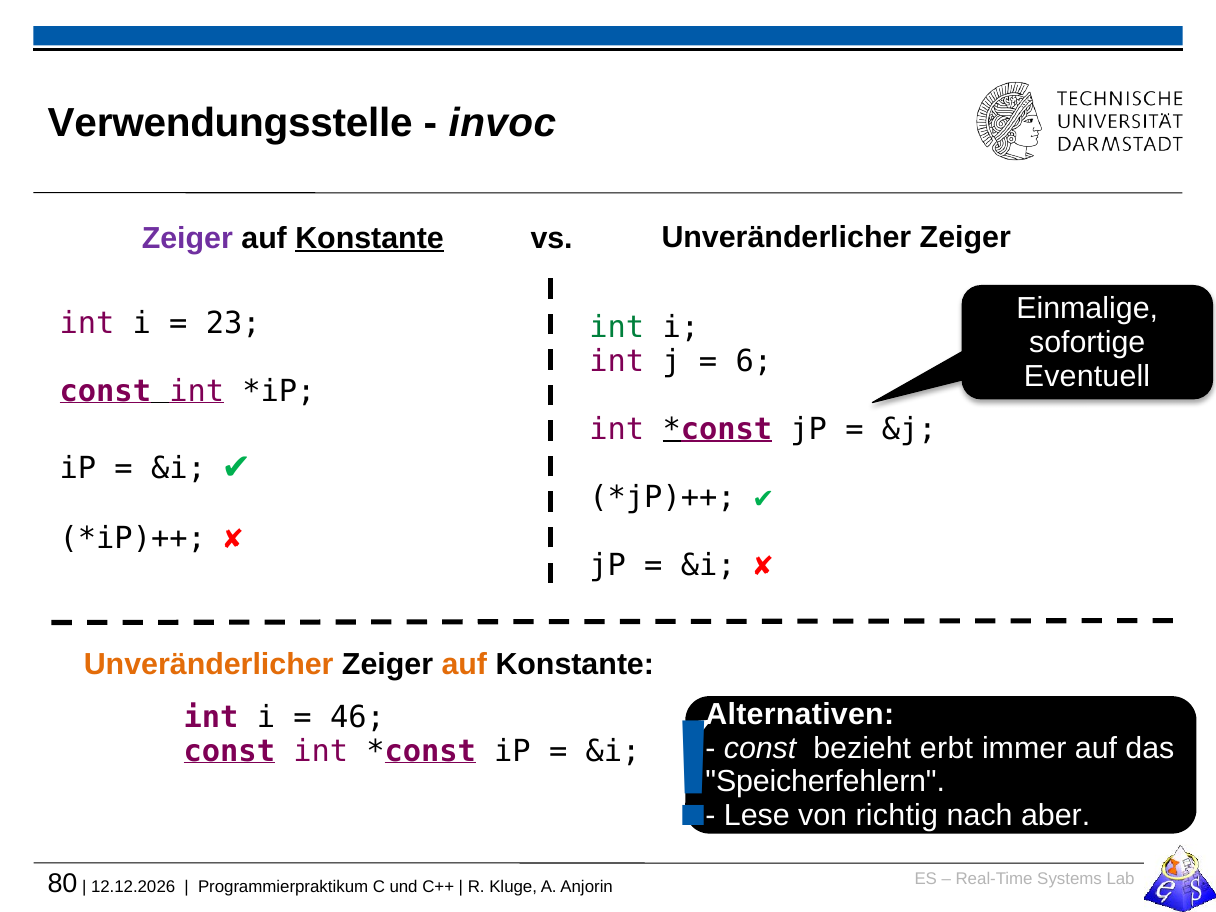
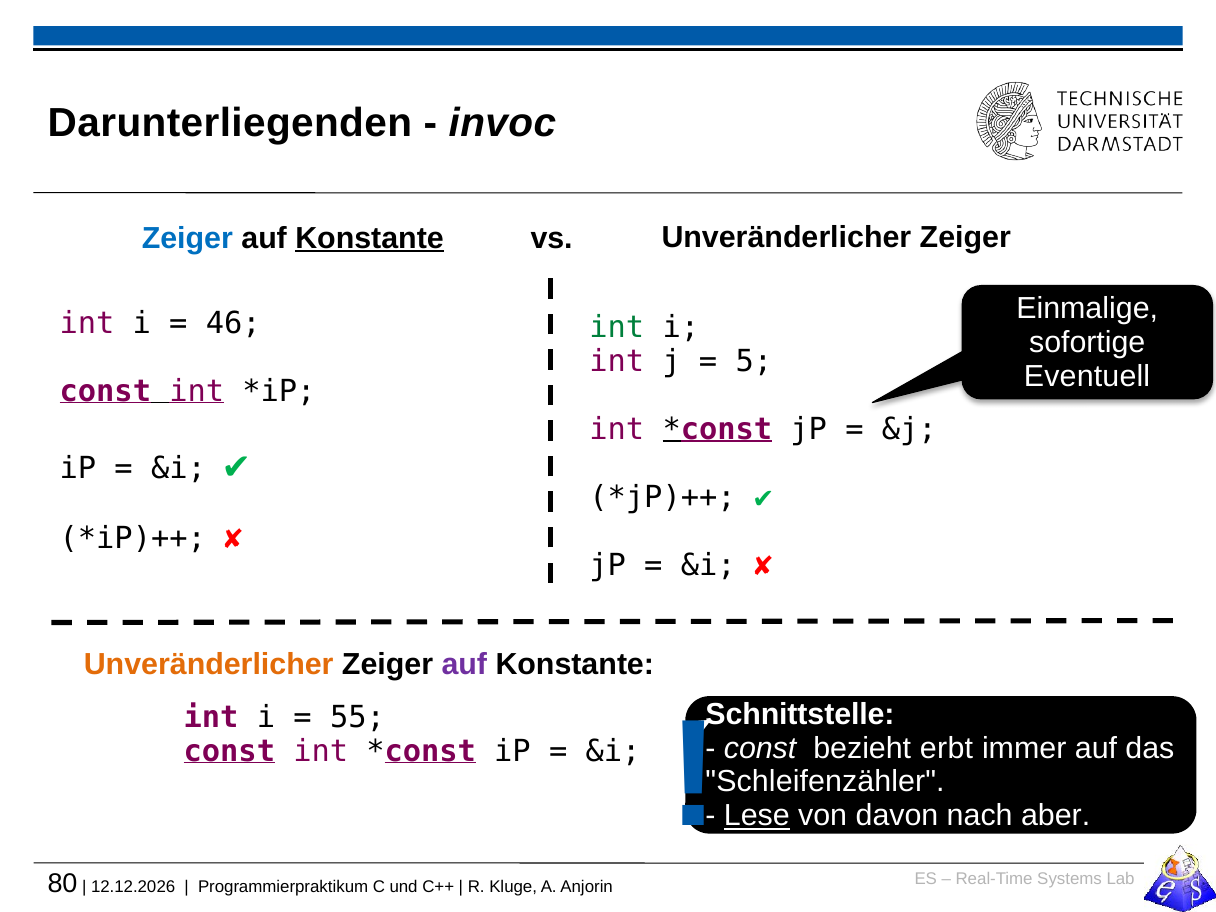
Verwendungsstelle: Verwendungsstelle -> Darunterliegenden (230, 124)
Zeiger colour: purple -> blue (187, 238)
23: 23 -> 46 (233, 324)
6: 6 -> 5 (754, 362)
auf colour: orange -> purple (464, 664)
Alternativen: Alternativen -> Schnittstelle (800, 714)
46: 46 -> 55 (357, 717)
Speicherfehlern: Speicherfehlern -> Schleifenzähler (825, 782)
Lese underline: none -> present (757, 816)
richtig: richtig -> davon (897, 816)
